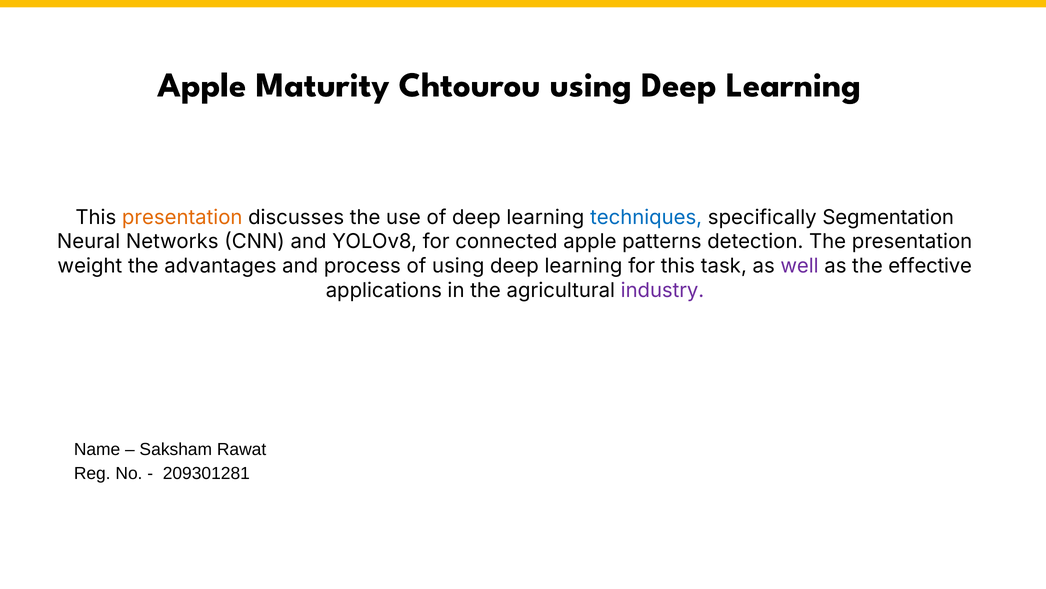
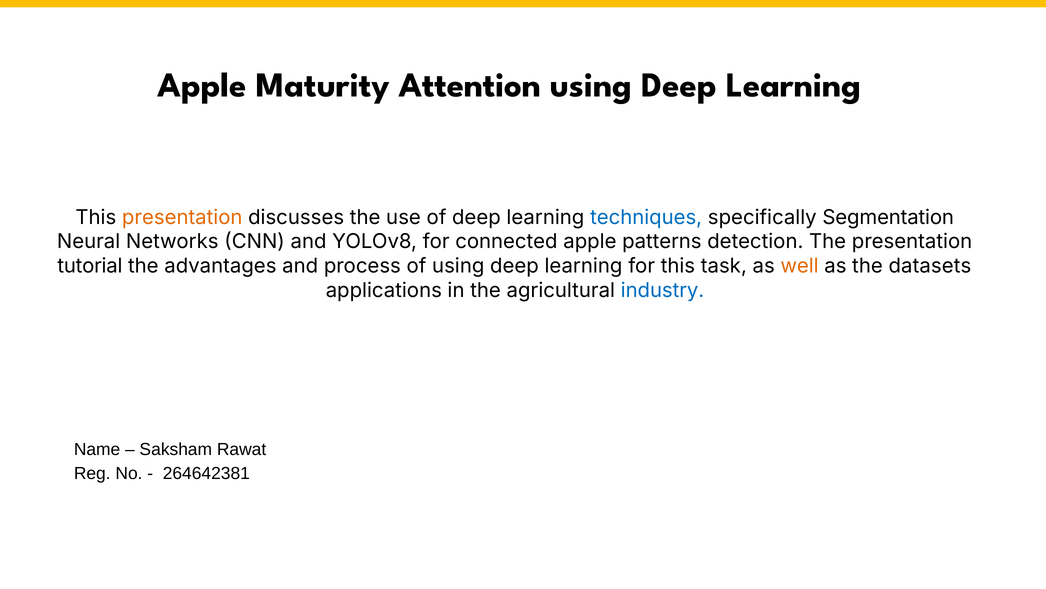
Chtourou: Chtourou -> Attention (470, 85)
weight: weight -> tutorial (90, 266)
well colour: purple -> orange (799, 266)
effective: effective -> datasets (930, 266)
industry colour: purple -> blue (662, 290)
209301281: 209301281 -> 264642381 (206, 473)
